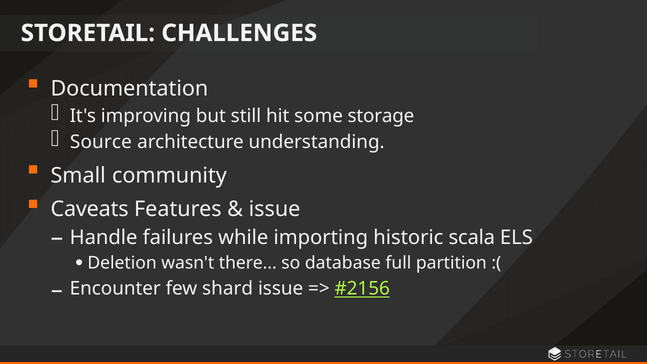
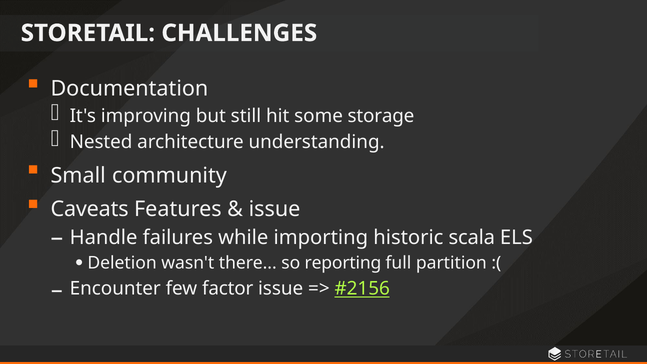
Source: Source -> Nested (101, 142)
database: database -> reporting (343, 263)
shard: shard -> factor (228, 288)
